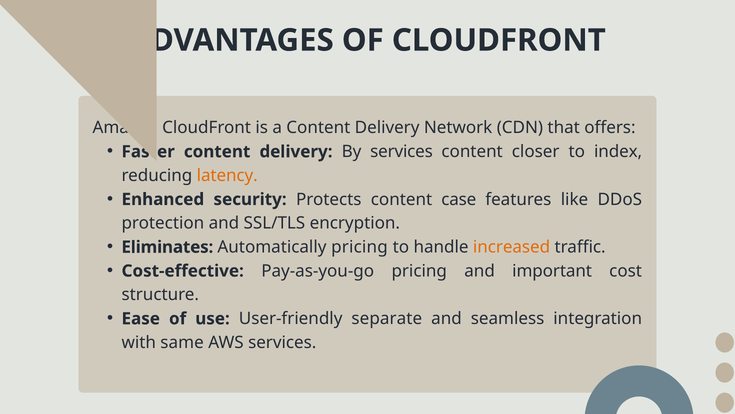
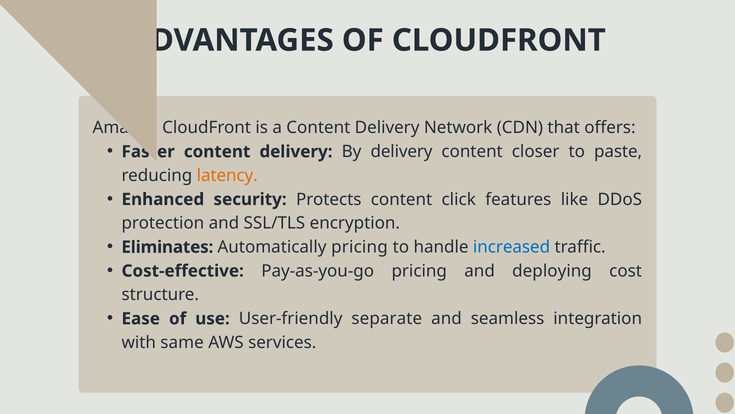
By services: services -> delivery (402, 151)
index: index -> paste (618, 151)
case: case -> click (459, 199)
increased colour: orange -> blue (512, 247)
important: important -> deploying (552, 271)
